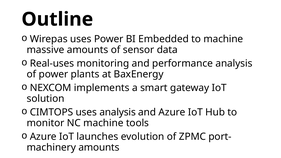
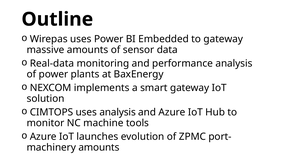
to machine: machine -> gateway (223, 39)
Real-uses: Real-uses -> Real-data (52, 63)
